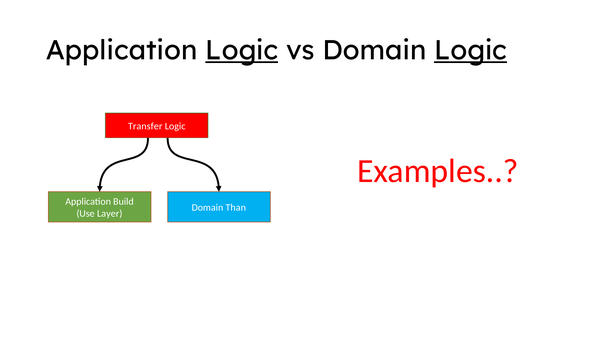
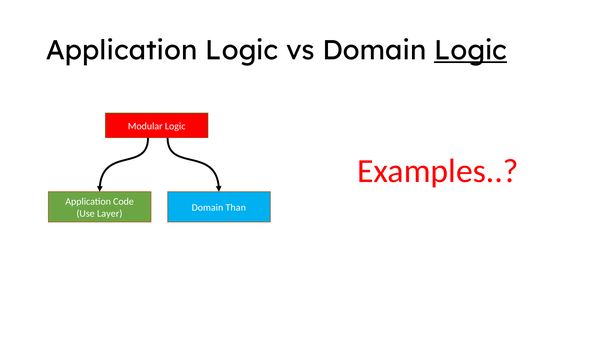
Logic underline: present -> none (242, 50)
Transfer: Transfer -> Modular (145, 126)
Build: Build -> Code (123, 202)
